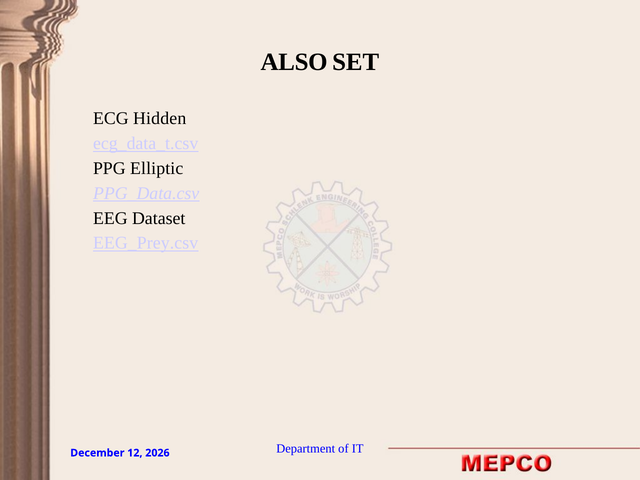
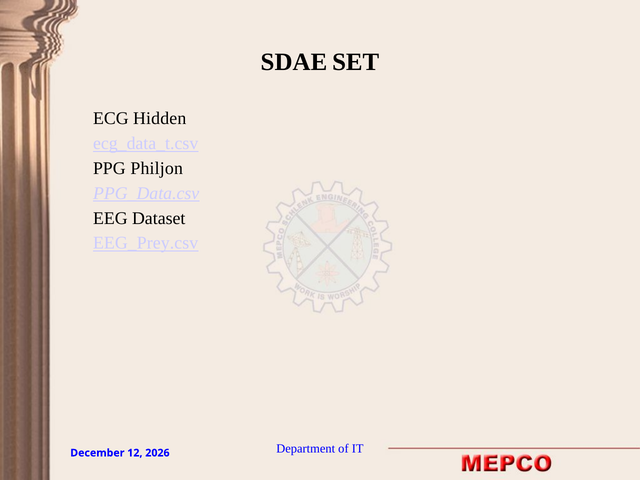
ALSO: ALSO -> SDAE (294, 62)
Elliptic: Elliptic -> Philjon (157, 168)
